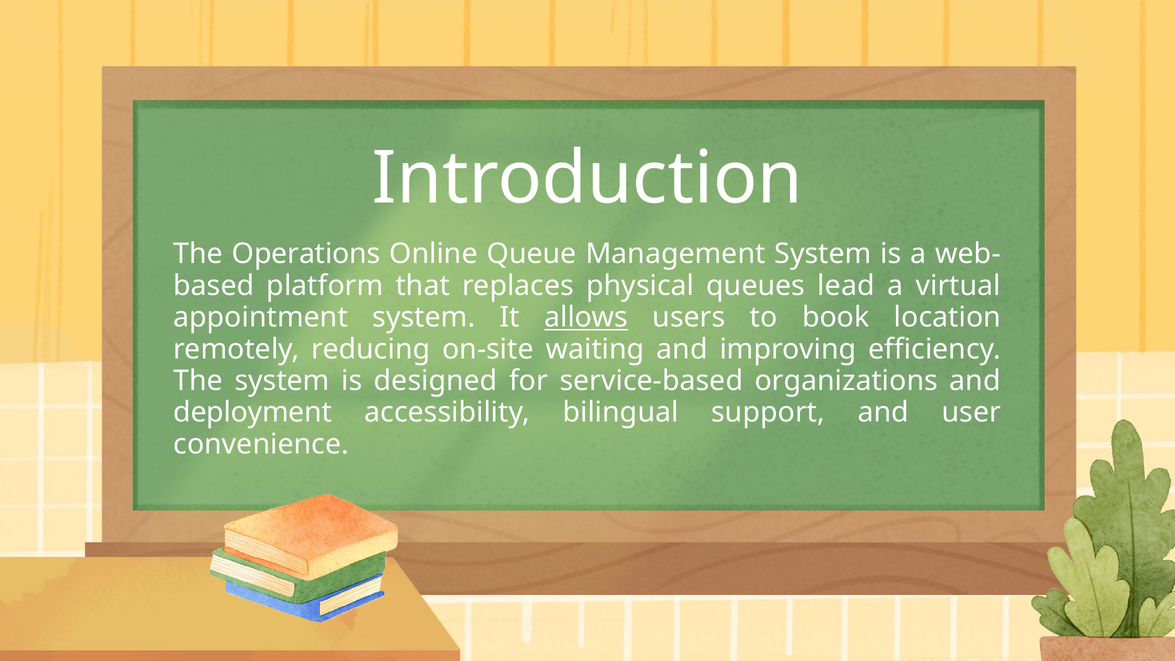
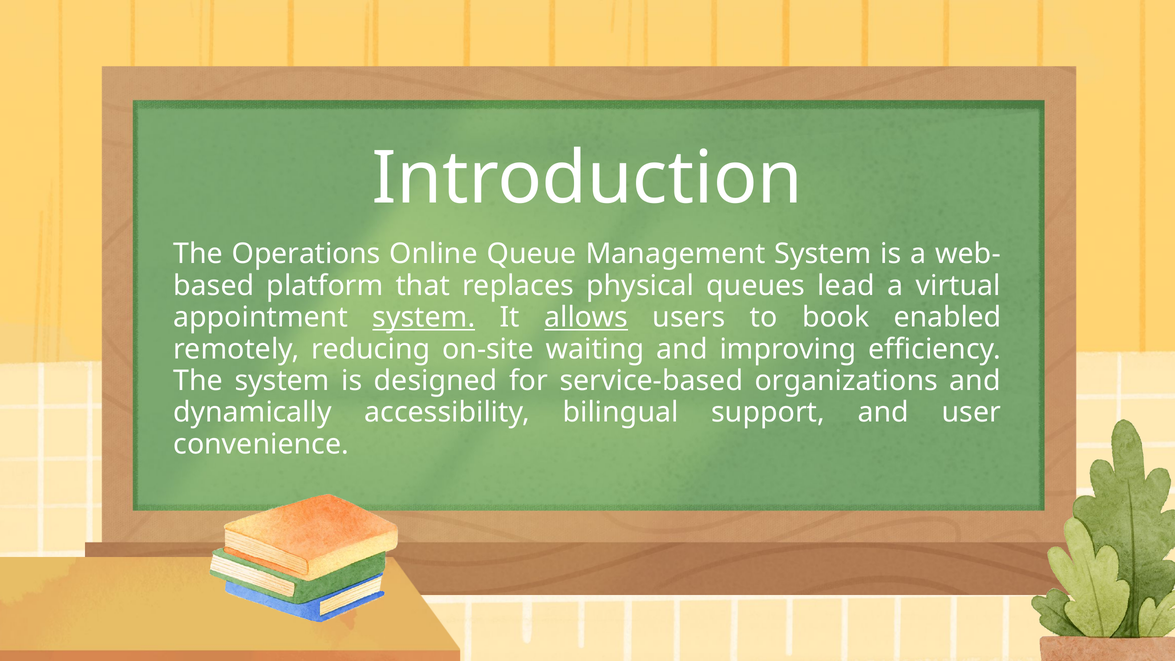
system underline: none -> present (424, 317)
location: location -> enabled (948, 317)
deployment: deployment -> dynamically (252, 413)
